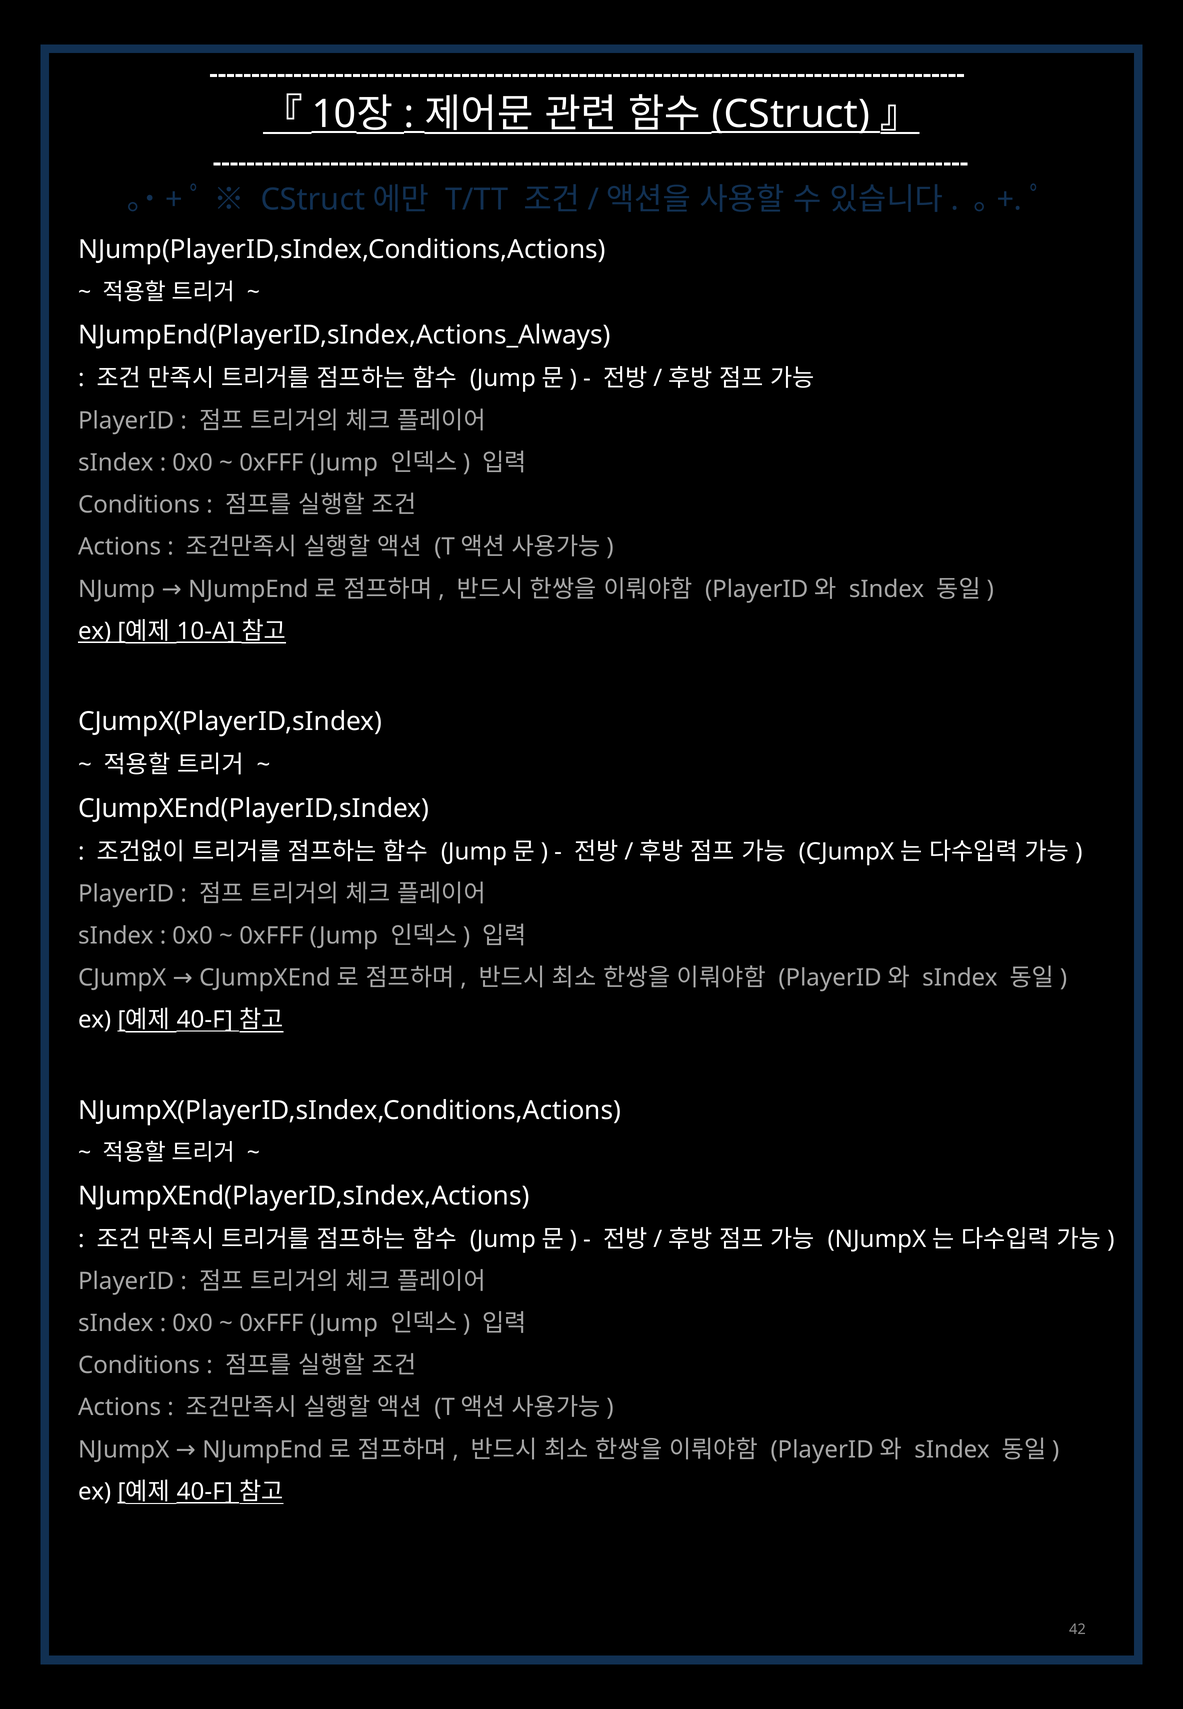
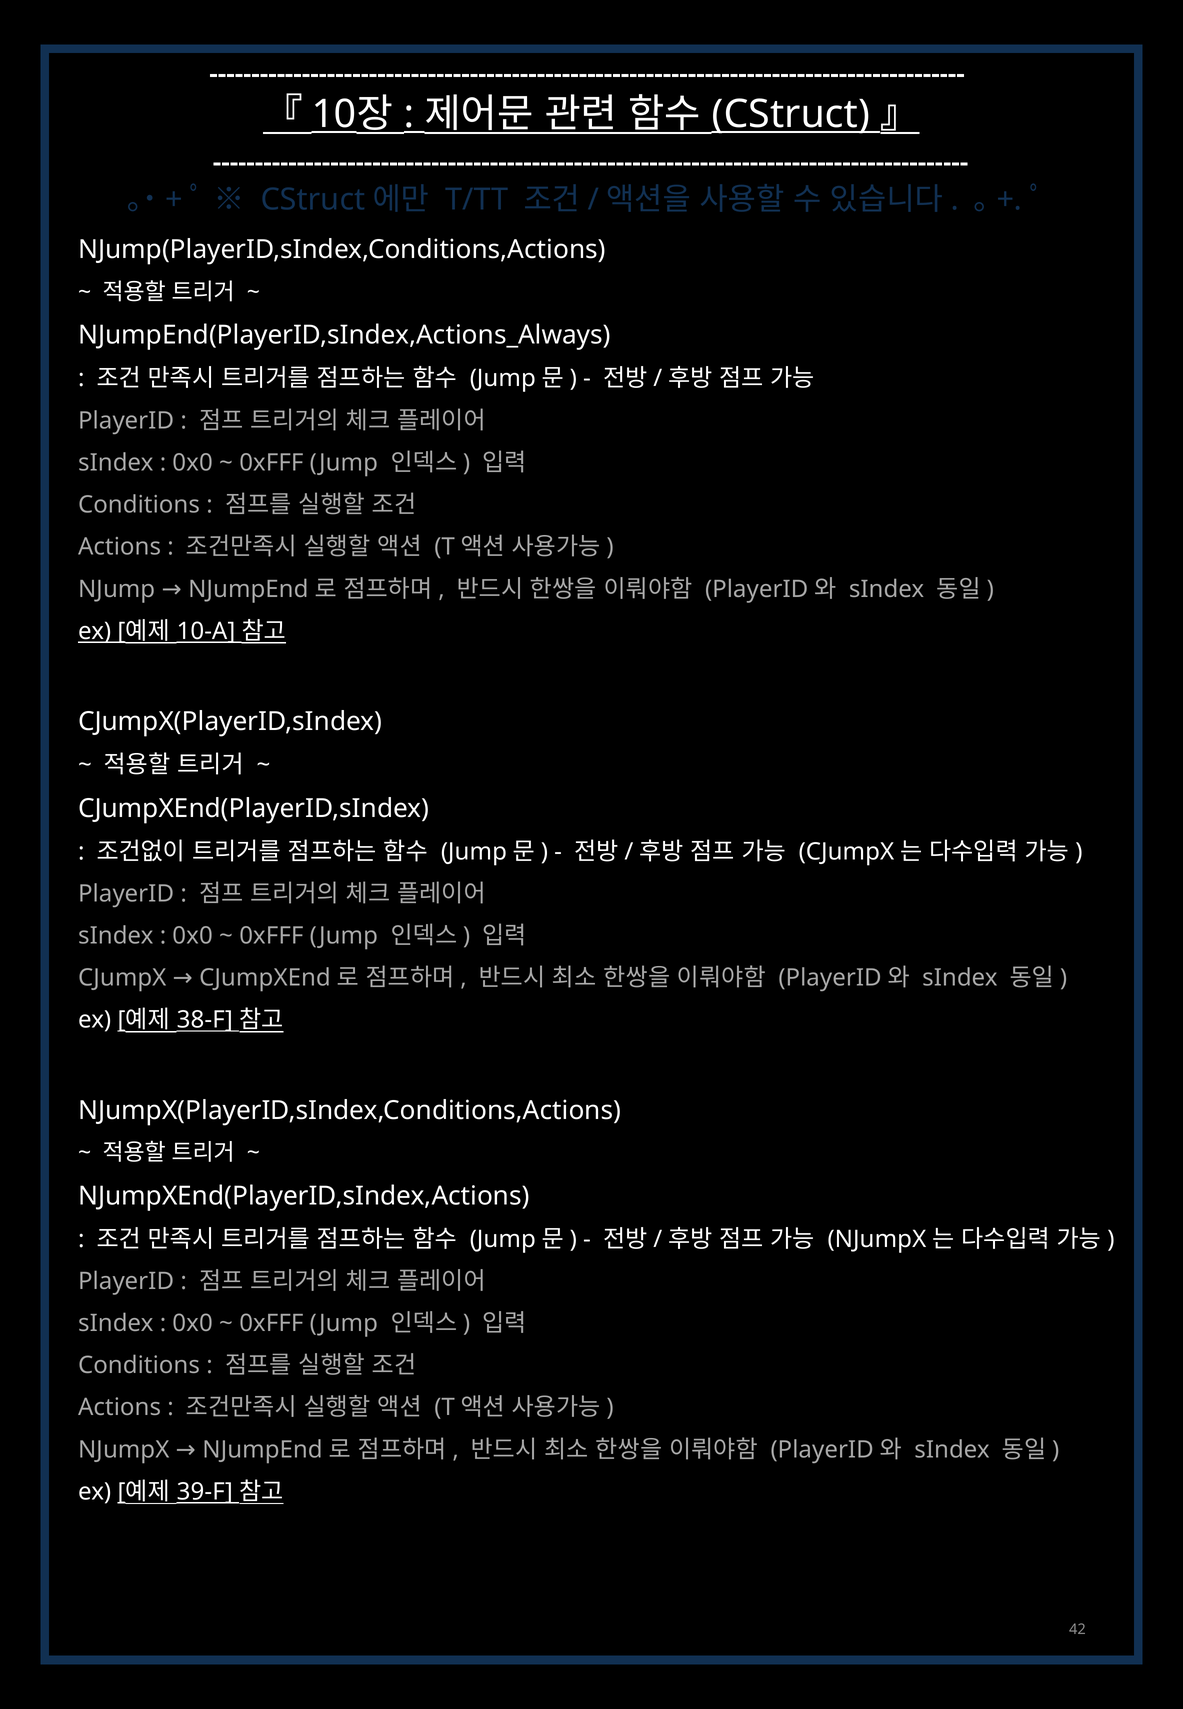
40-F: 40-F -> 38-F (205, 1020)
40-F: 40-F -> 39-F (205, 1492)
